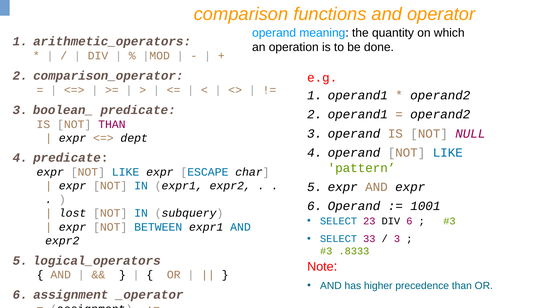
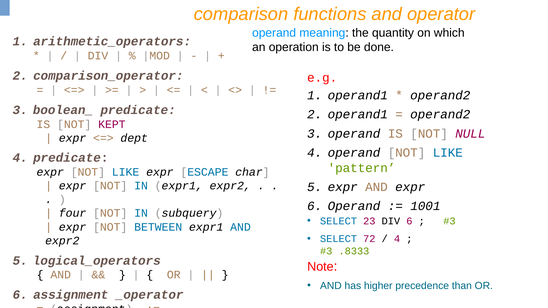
NOT THAN: THAN -> KEPT (112, 124)
lost: lost -> four (73, 213)
33: 33 -> 72 (369, 239)
3: 3 -> 4 (397, 239)
